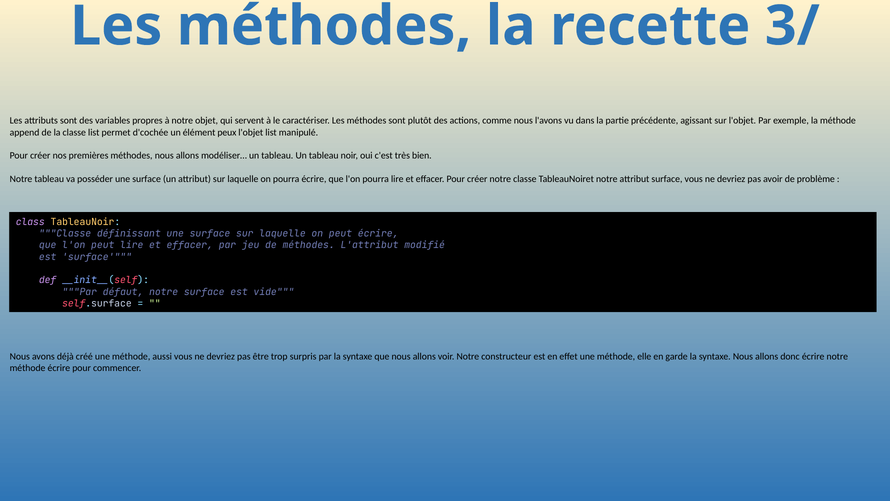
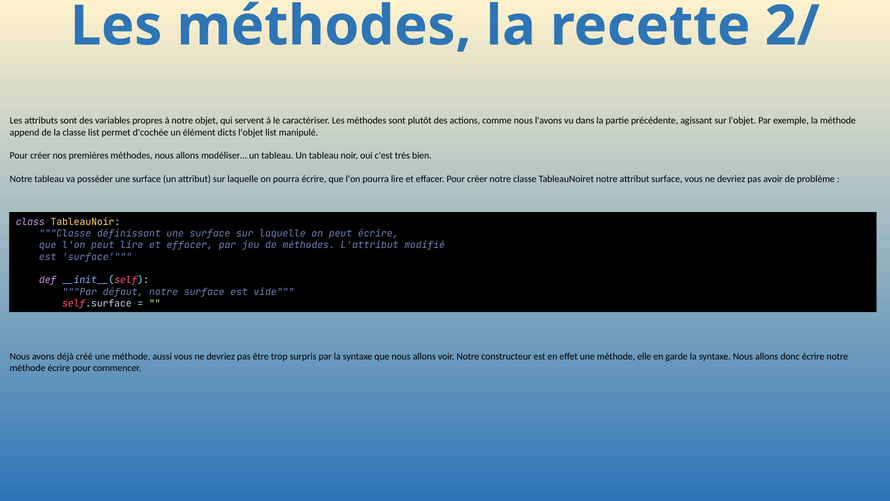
3/: 3/ -> 2/ (792, 26)
peux: peux -> dicts (227, 132)
